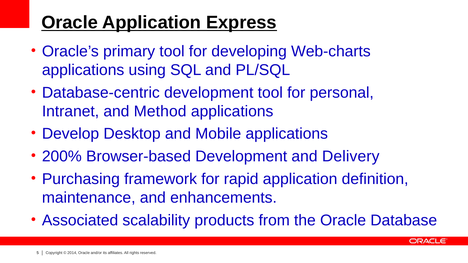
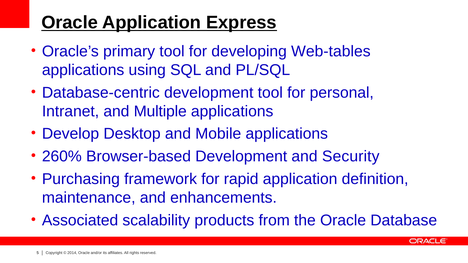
Web-charts: Web-charts -> Web-tables (331, 51)
Method: Method -> Multiple (160, 111)
200%: 200% -> 260% (62, 157)
Delivery: Delivery -> Security (351, 157)
